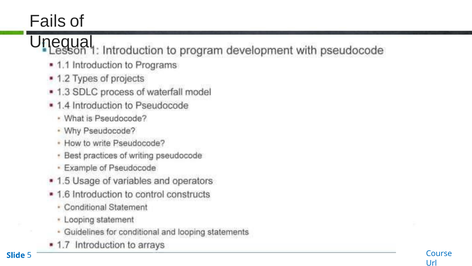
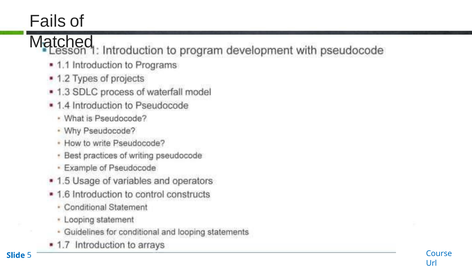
Unequal: Unequal -> Matched (61, 42)
